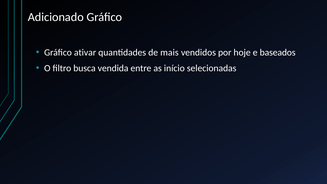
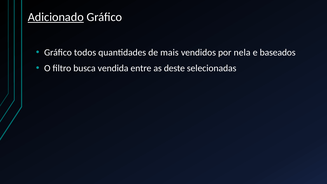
Adicionado underline: none -> present (56, 17)
ativar: ativar -> todos (85, 52)
hoje: hoje -> nela (242, 52)
início: início -> deste (174, 68)
